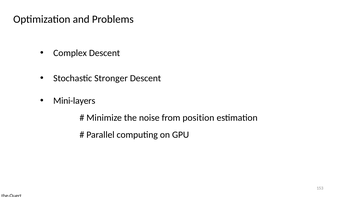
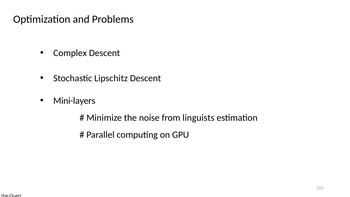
Stronger: Stronger -> Lipschitz (111, 78)
position: position -> linguists (198, 118)
